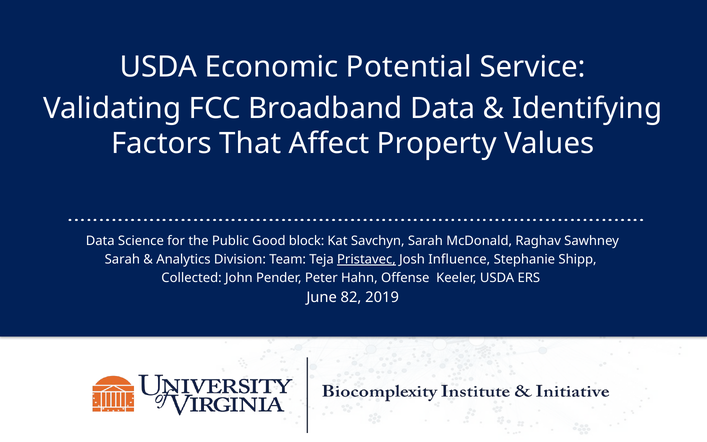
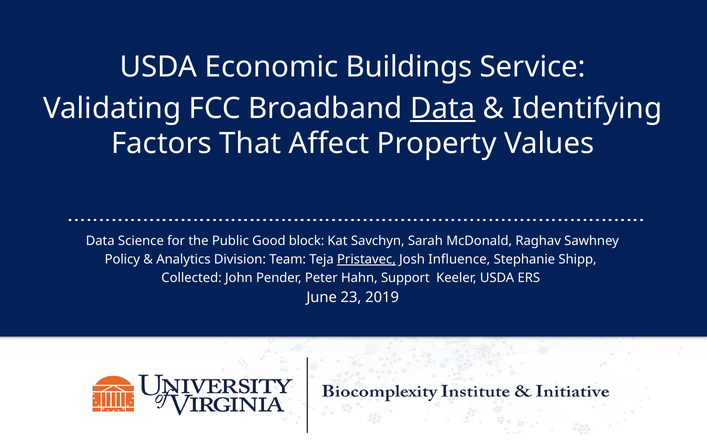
Potential: Potential -> Buildings (409, 67)
Data underline: none -> present (443, 108)
Sarah: Sarah -> Policy (122, 259)
Offense: Offense -> Support (405, 278)
82: 82 -> 23 (351, 297)
